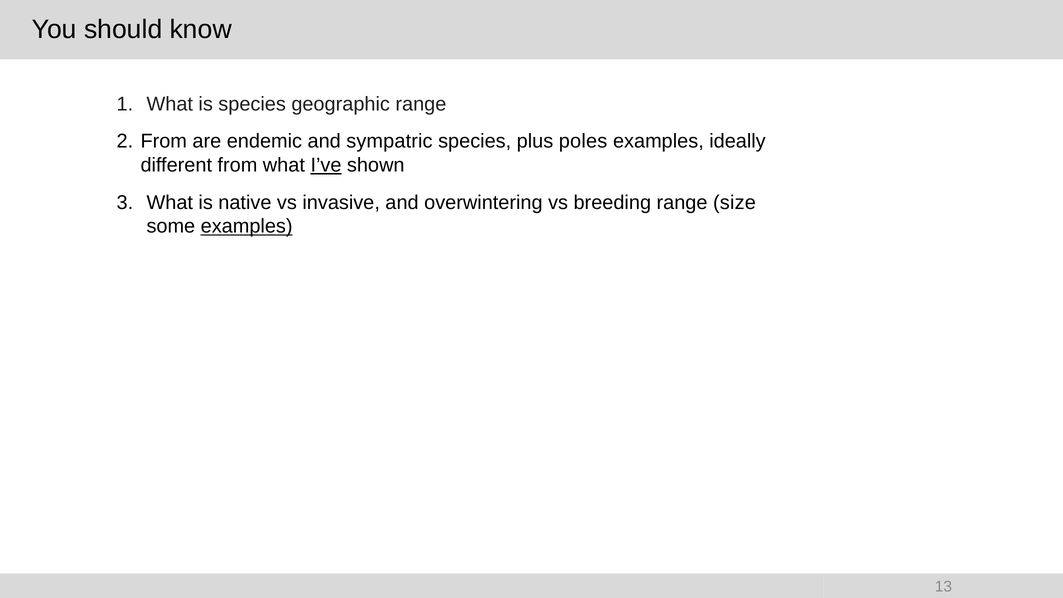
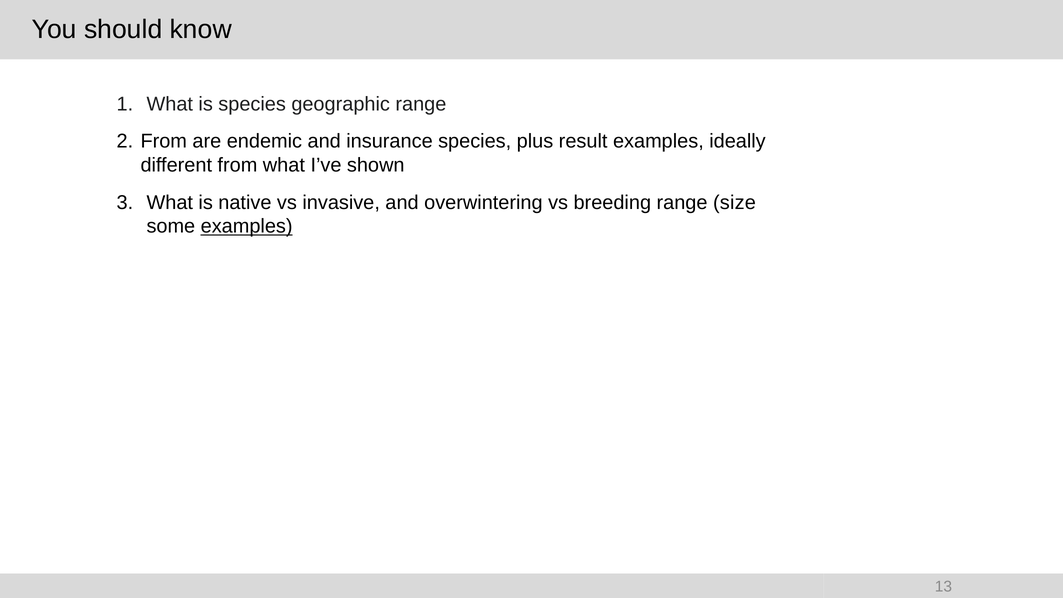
sympatric: sympatric -> insurance (389, 141)
poles: poles -> result (583, 141)
I’ve underline: present -> none (326, 165)
